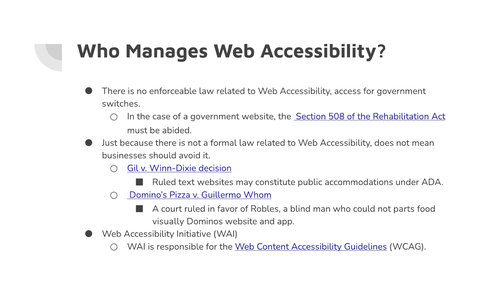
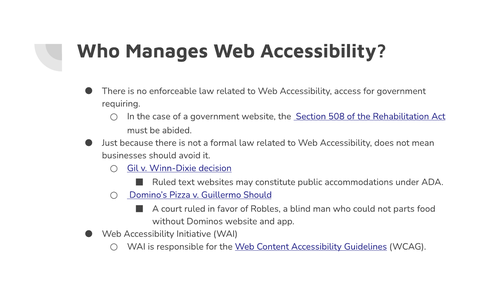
switches: switches -> requiring (121, 104)
Guillermo Whom: Whom -> Should (258, 195)
visually: visually -> without (168, 221)
